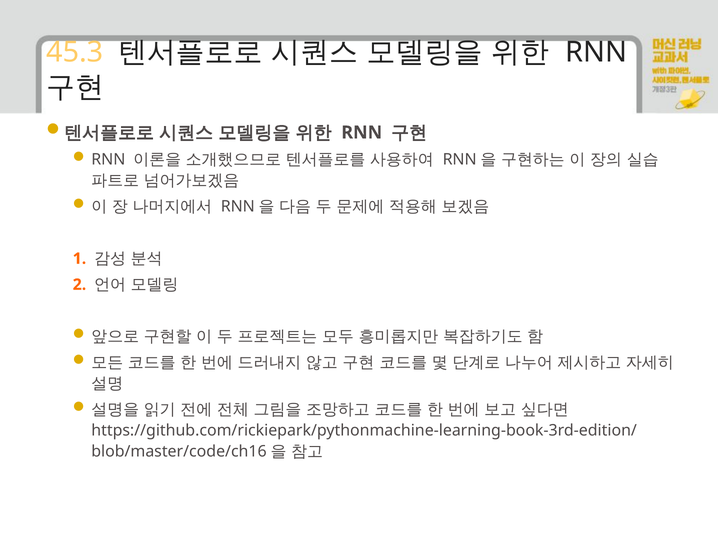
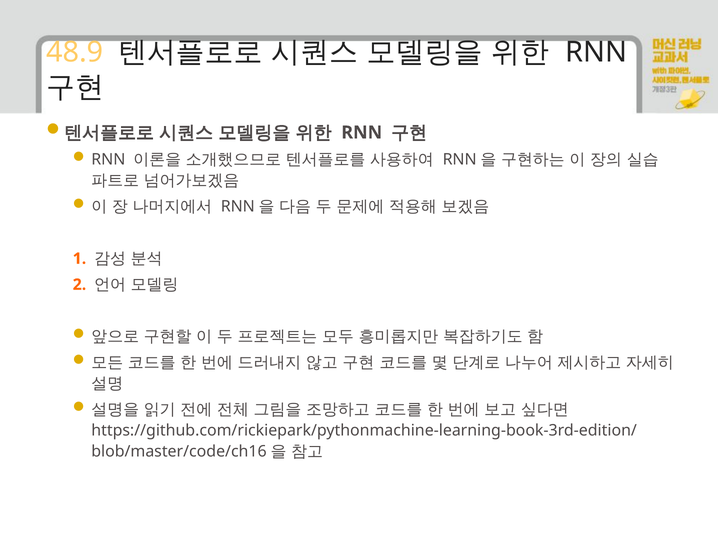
45.3: 45.3 -> 48.9 (75, 52)
